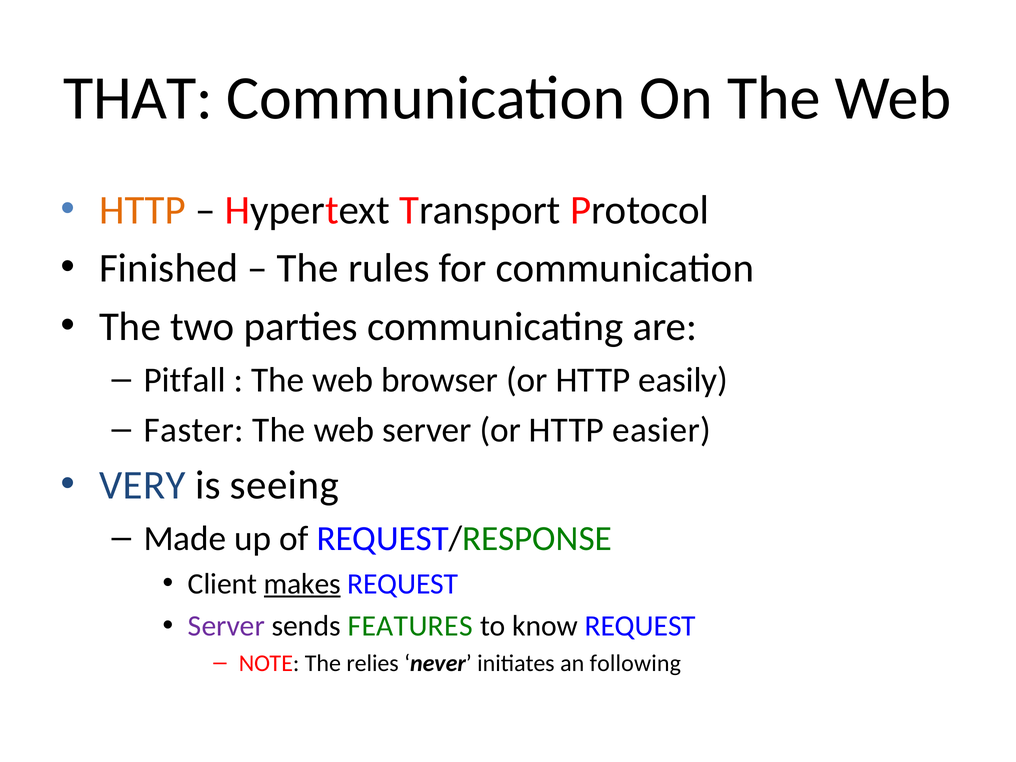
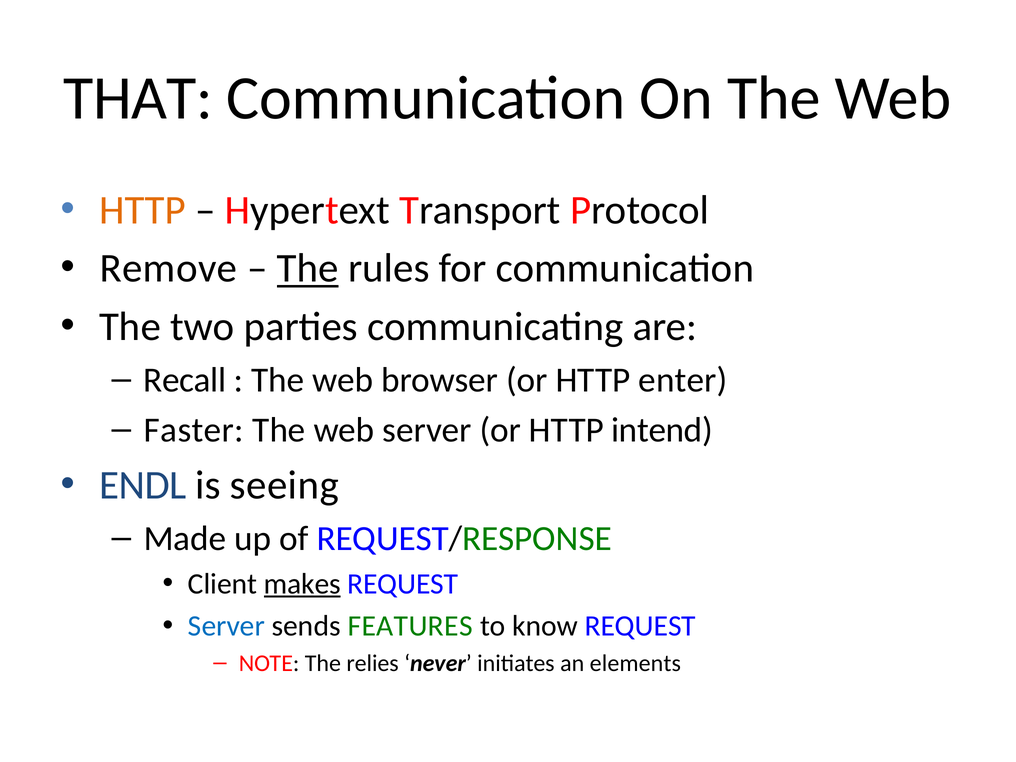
Finished: Finished -> Remove (168, 268)
The underline: none -> present (308, 268)
Pitfall: Pitfall -> Recall (185, 380)
easily: easily -> enter (683, 380)
easier: easier -> intend (662, 430)
VERY: VERY -> ENDL (143, 485)
Server colour: purple -> blue (226, 626)
following: following -> elements (635, 663)
